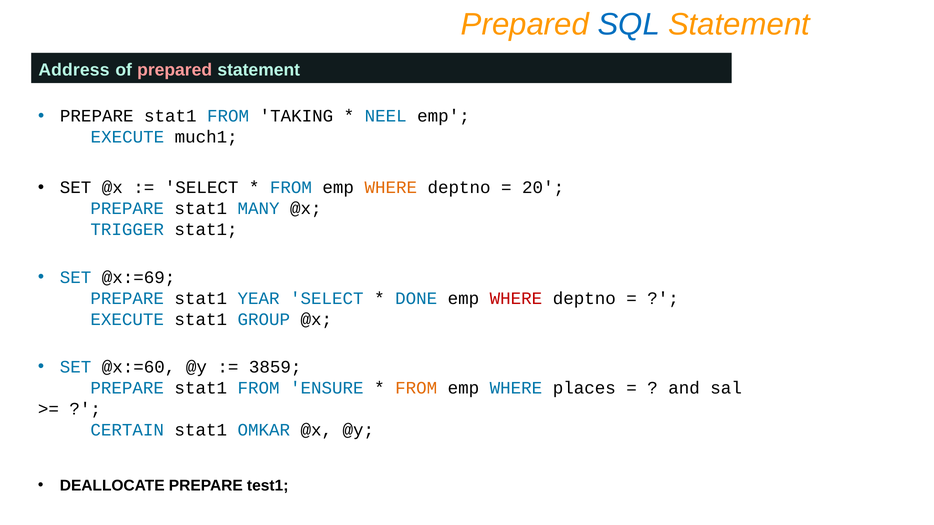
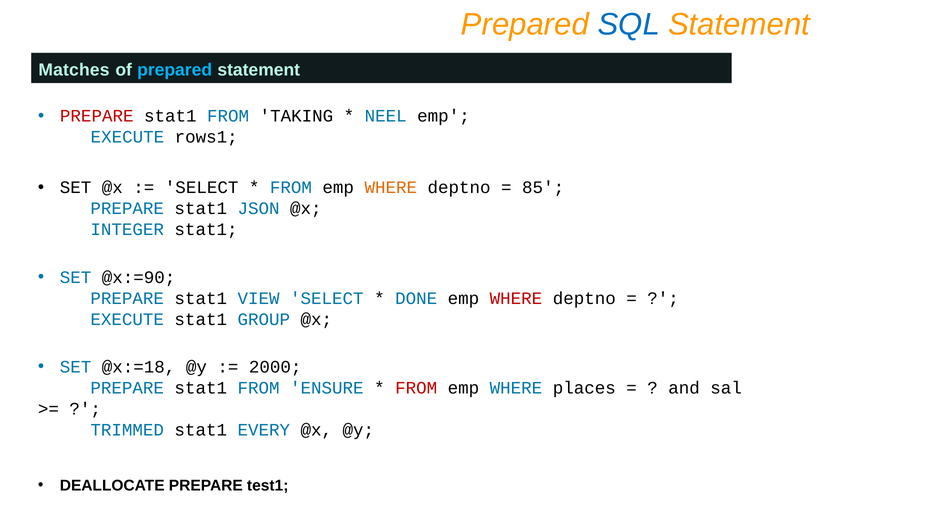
Address: Address -> Matches (74, 70)
prepared colour: pink -> light blue (175, 70)
PREPARE colour: black -> red (97, 116)
much1: much1 -> rows1 (206, 137)
20: 20 -> 85 (543, 188)
MANY: MANY -> JSON (259, 209)
TRIGGER: TRIGGER -> INTEGER (127, 230)
@x:=69: @x:=69 -> @x:=90 (139, 278)
YEAR: YEAR -> VIEW (259, 299)
@x:=60: @x:=60 -> @x:=18 (139, 367)
3859: 3859 -> 2000 (275, 367)
FROM colour: orange -> red (416, 388)
CERTAIN: CERTAIN -> TRIMMED (127, 430)
OMKAR: OMKAR -> EVERY (264, 430)
